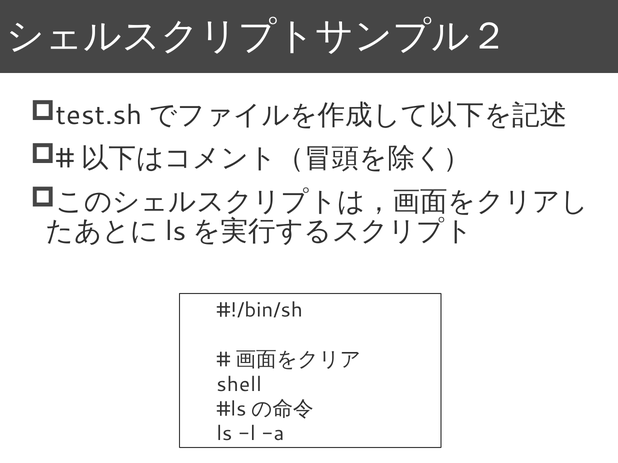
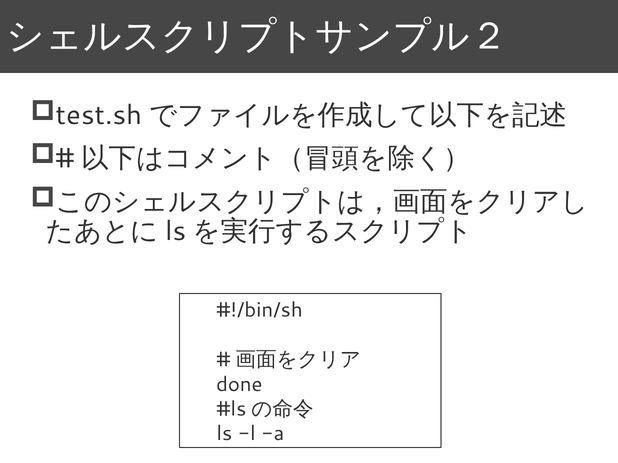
shell: shell -> done (239, 385)
